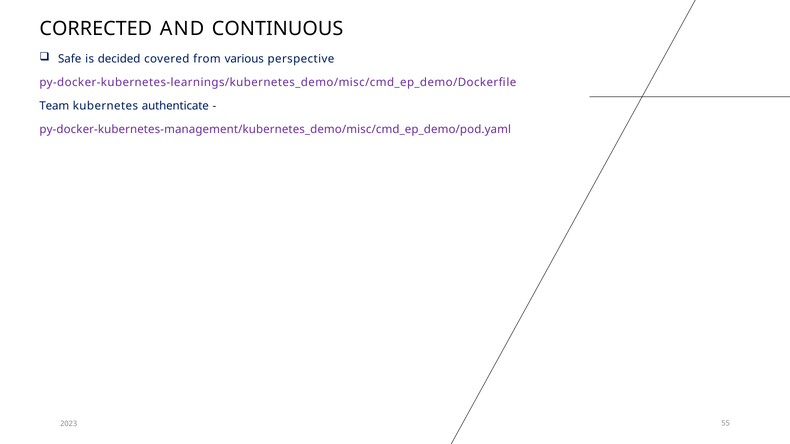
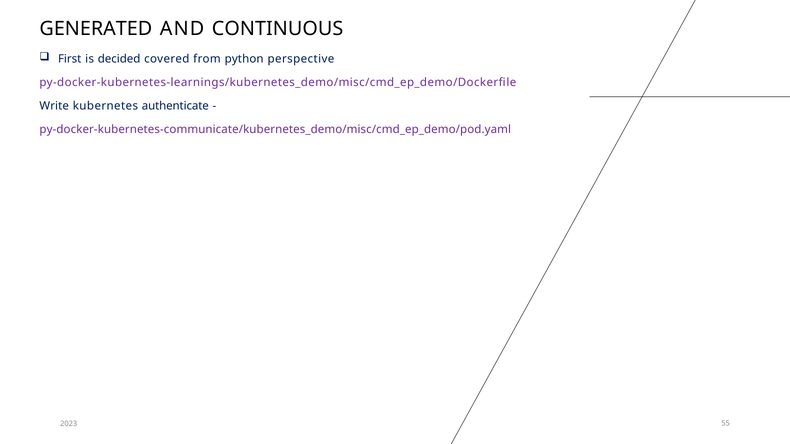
CORRECTED: CORRECTED -> GENERATED (96, 29)
Safe: Safe -> First (70, 59)
various: various -> python (244, 59)
Team: Team -> Write (54, 106)
py-docker-kubernetes-management/kubernetes_demo/misc/cmd_ep_demo/pod.yaml: py-docker-kubernetes-management/kubernetes_demo/misc/cmd_ep_demo/pod.yaml -> py-docker-kubernetes-communicate/kubernetes_demo/misc/cmd_ep_demo/pod.yaml (275, 129)
